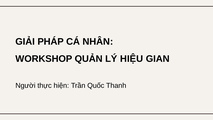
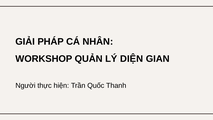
HIỆU: HIỆU -> DIỆN (132, 59)
